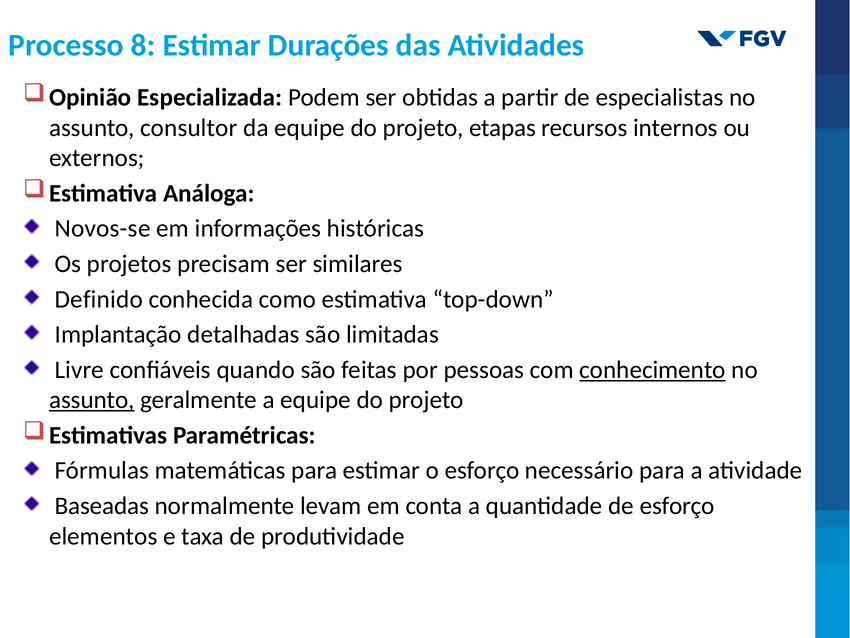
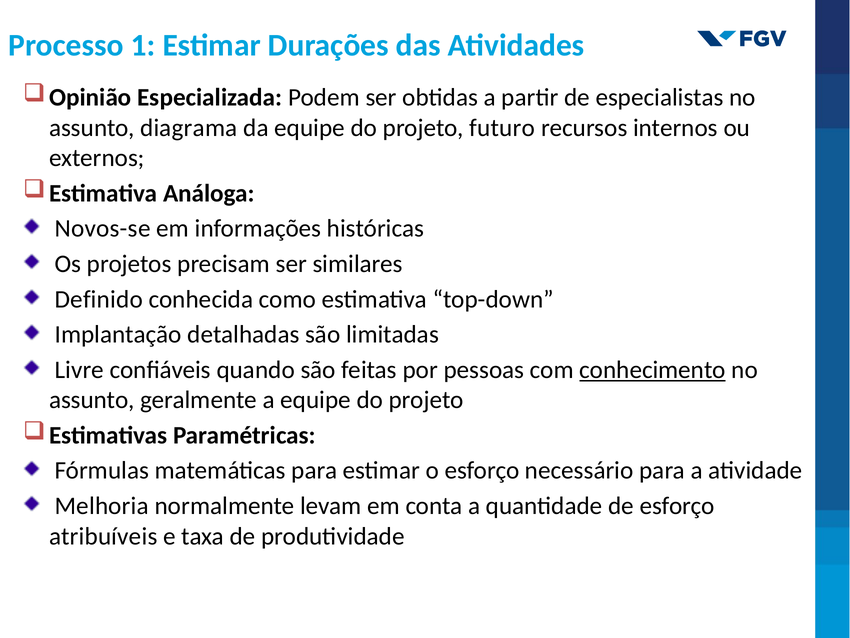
8: 8 -> 1 (143, 45)
consultor: consultor -> diagrama (189, 128)
etapas: etapas -> futuro (502, 128)
assunto underline: present -> none (92, 400)
Baseadas: Baseadas -> Melhoria (102, 506)
elementos: elementos -> atribuíveis (103, 536)
